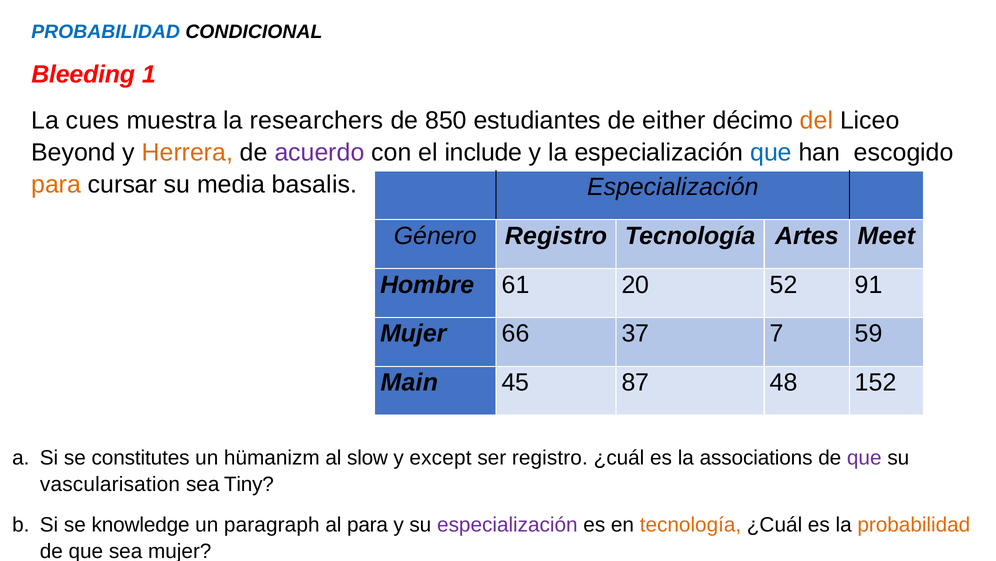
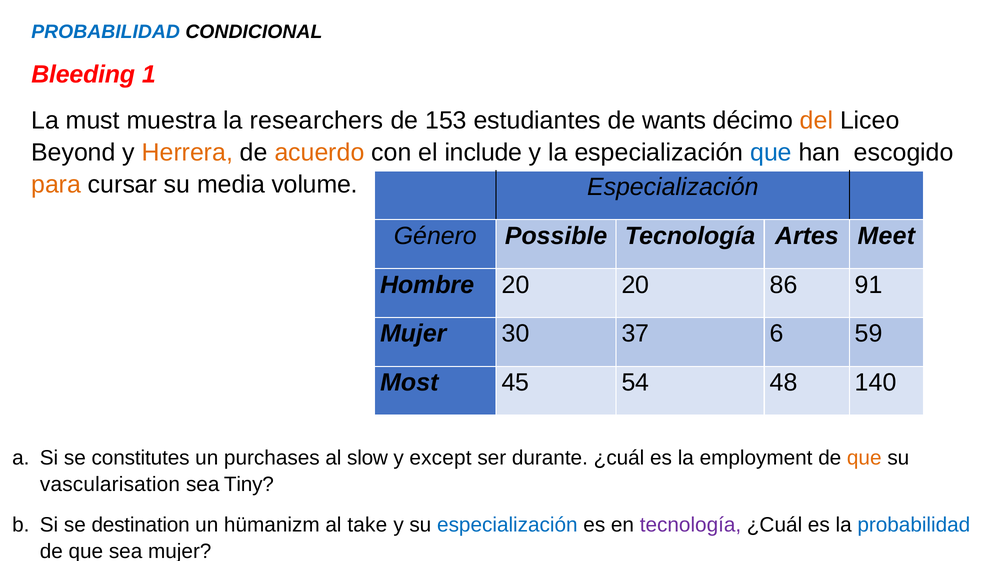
cues: cues -> must (93, 120)
850: 850 -> 153 (446, 120)
either: either -> wants (674, 120)
acuerdo colour: purple -> orange (319, 152)
basalis: basalis -> volume (315, 184)
Género Registro: Registro -> Possible (556, 236)
Hombre 61: 61 -> 20 (516, 284)
52: 52 -> 86 (784, 284)
66: 66 -> 30 (516, 333)
7: 7 -> 6 (777, 333)
Main: Main -> Most (409, 382)
87: 87 -> 54 (635, 382)
152: 152 -> 140 (876, 382)
hümanizm: hümanizm -> purchases (272, 457)
ser registro: registro -> durante (550, 457)
associations: associations -> employment (756, 457)
que colour: purple -> orange (864, 457)
knowledge: knowledge -> destination (141, 524)
paragraph: paragraph -> hümanizm (272, 524)
al para: para -> take (367, 524)
especialización colour: purple -> blue (507, 524)
tecnología colour: orange -> purple (691, 524)
probabilidad colour: orange -> blue (914, 524)
